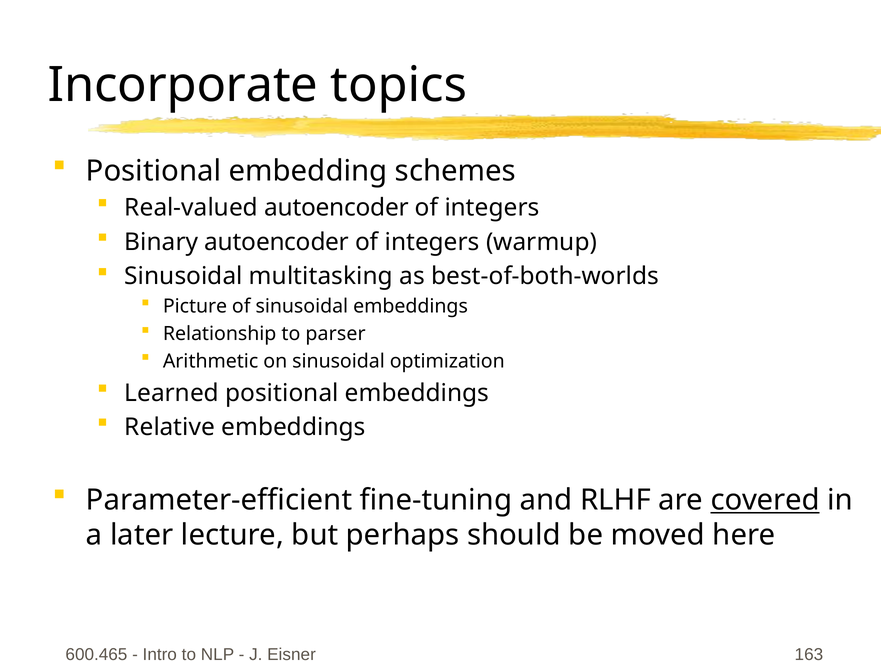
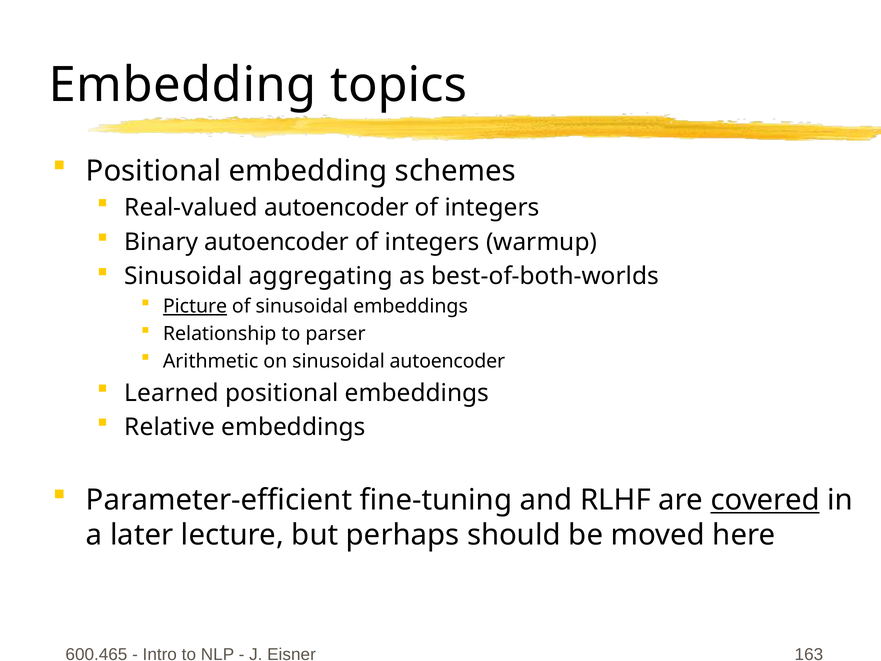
Incorporate: Incorporate -> Embedding (183, 85)
multitasking: multitasking -> aggregating (321, 276)
Picture underline: none -> present (195, 306)
sinusoidal optimization: optimization -> autoencoder (447, 361)
